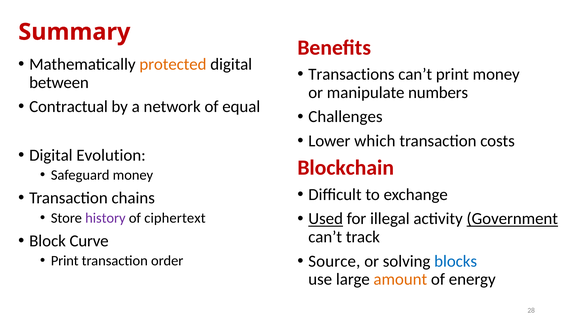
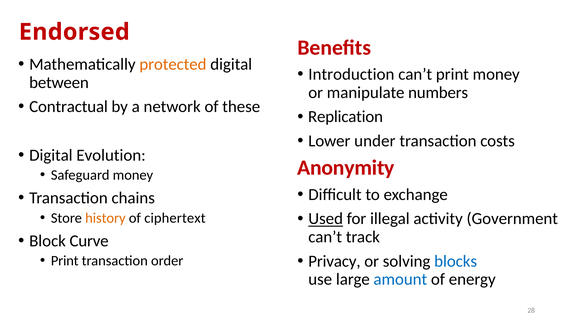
Summary: Summary -> Endorsed (74, 32)
Transactions: Transactions -> Introduction (351, 75)
equal: equal -> these (241, 107)
Challenges: Challenges -> Replication (346, 117)
which: which -> under (375, 141)
Blockchain: Blockchain -> Anonymity (346, 168)
Government underline: present -> none (512, 219)
history colour: purple -> orange (105, 218)
Source: Source -> Privacy (334, 262)
amount colour: orange -> blue (400, 280)
